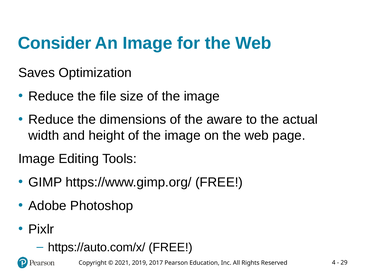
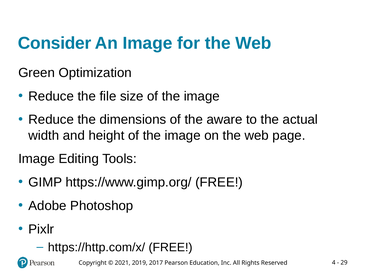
Saves: Saves -> Green (37, 73)
https://auto.com/x/: https://auto.com/x/ -> https://http.com/x/ (96, 247)
